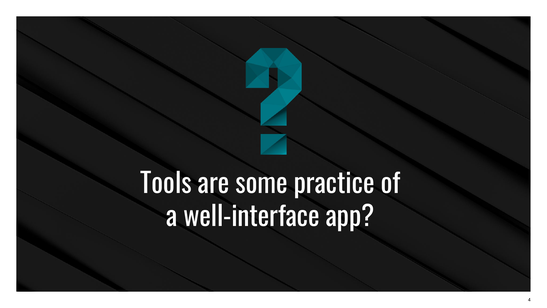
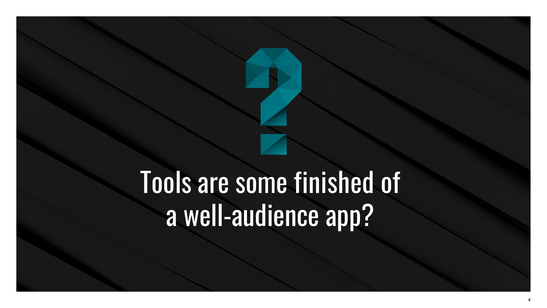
practice: practice -> finished (334, 184)
well-interface: well-interface -> well-audience (251, 217)
